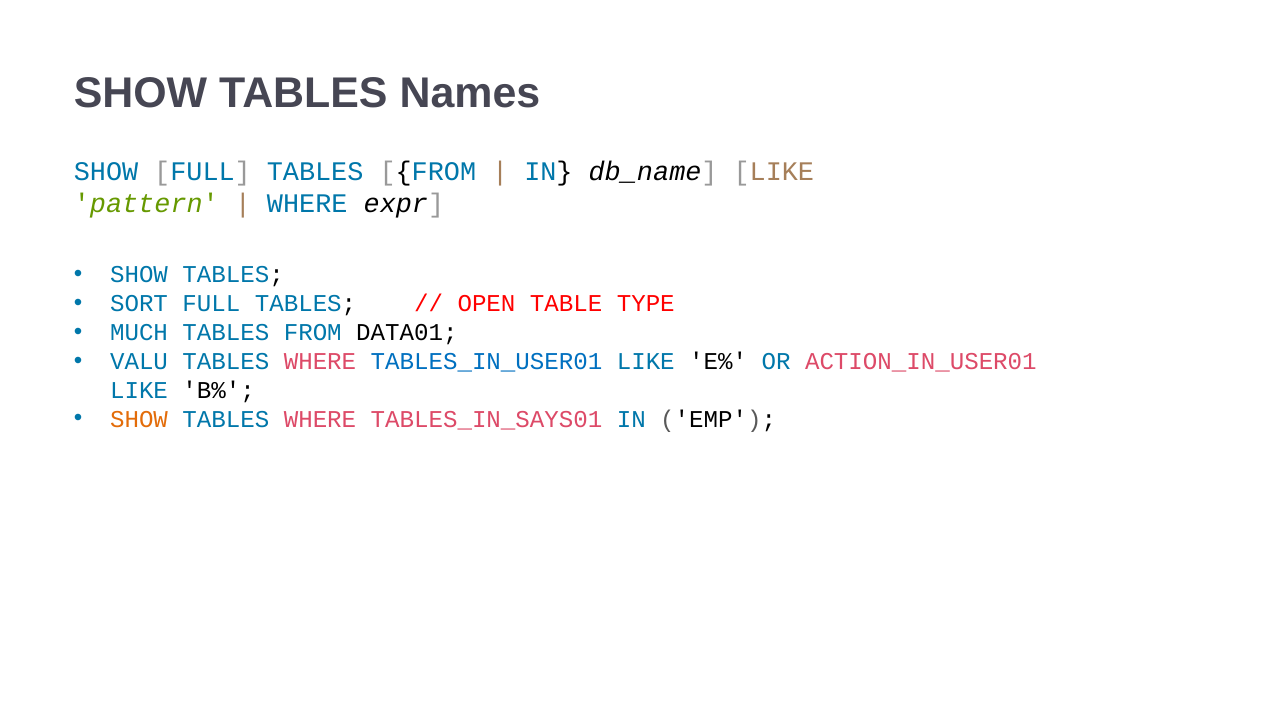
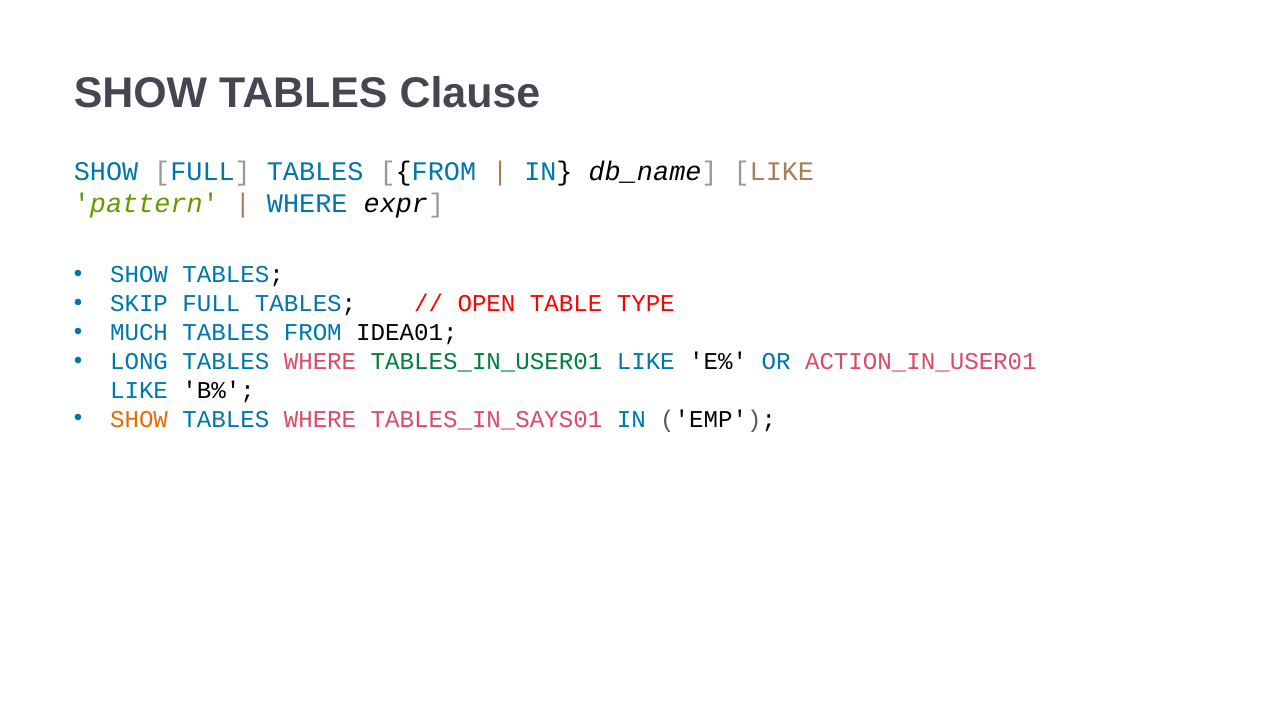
Names: Names -> Clause (470, 93)
SORT: SORT -> SKIP (139, 303)
DATA01: DATA01 -> IDEA01 (407, 332)
VALU: VALU -> LONG (139, 361)
TABLES_IN_USER01 colour: blue -> green (486, 361)
